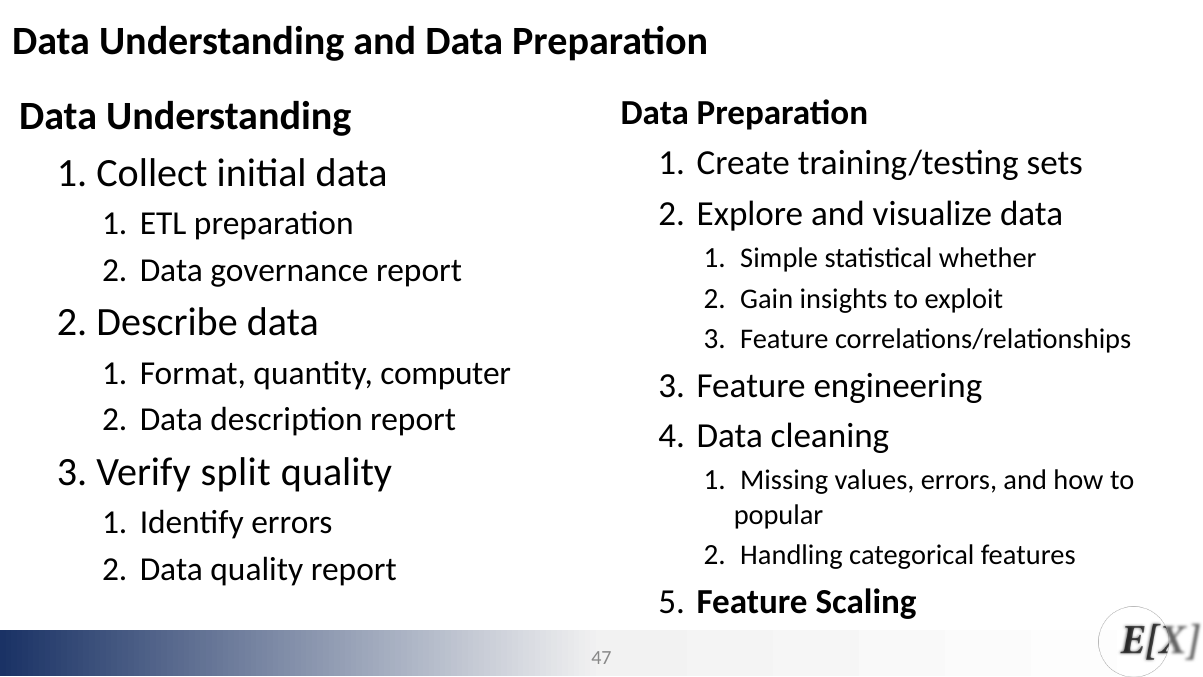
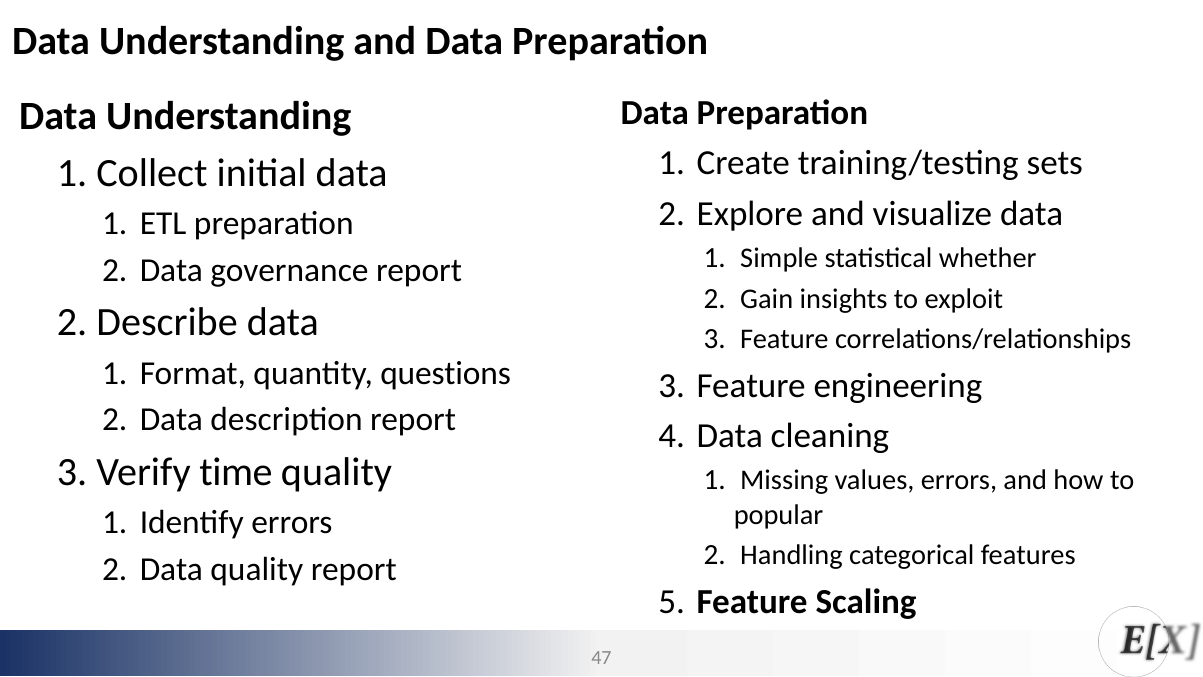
computer: computer -> questions (446, 373)
split: split -> time (236, 472)
